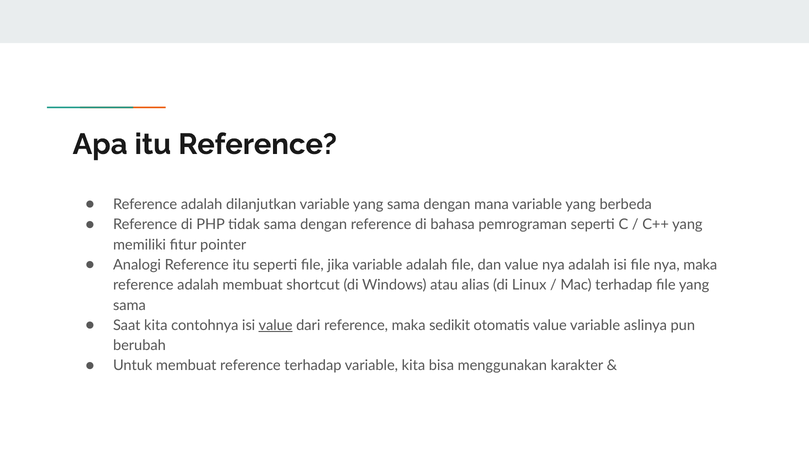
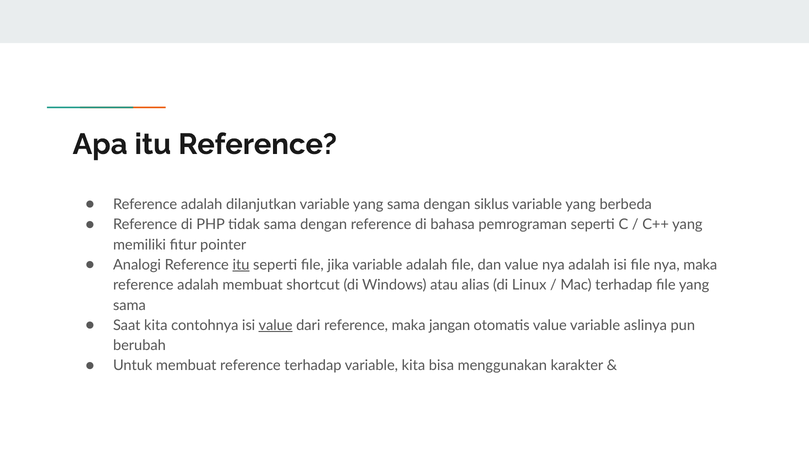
mana: mana -> siklus (492, 204)
itu underline: none -> present (241, 265)
sedikit: sedikit -> jangan (450, 325)
